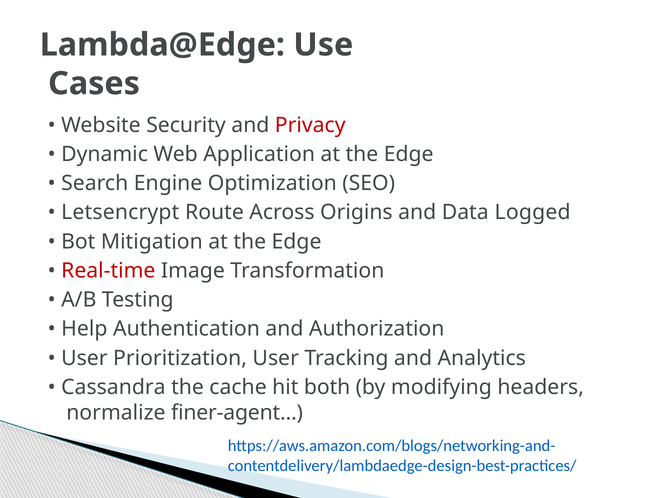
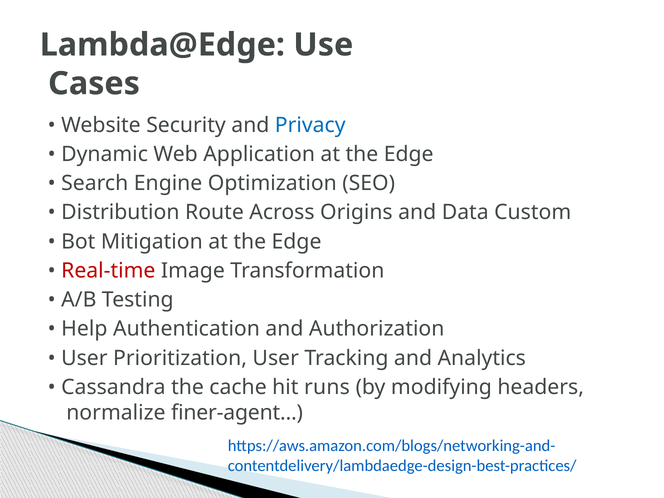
Privacy colour: red -> blue (310, 125)
Letsencrypt: Letsencrypt -> Distribution (120, 212)
Logged: Logged -> Custom (533, 212)
both: both -> runs (327, 387)
